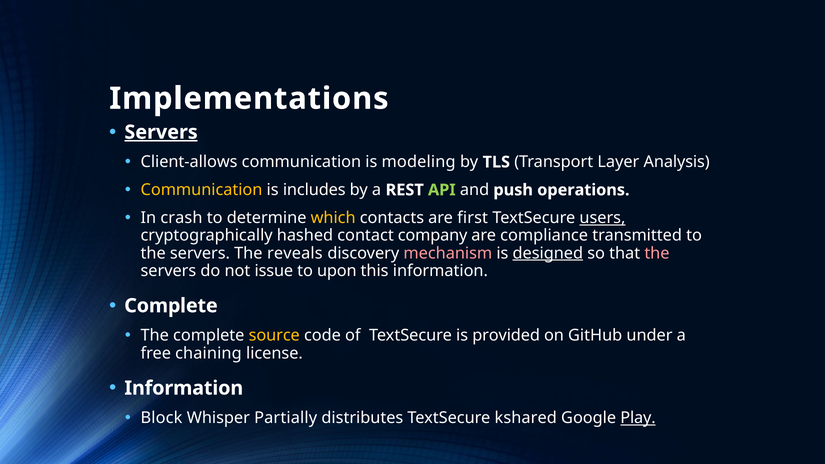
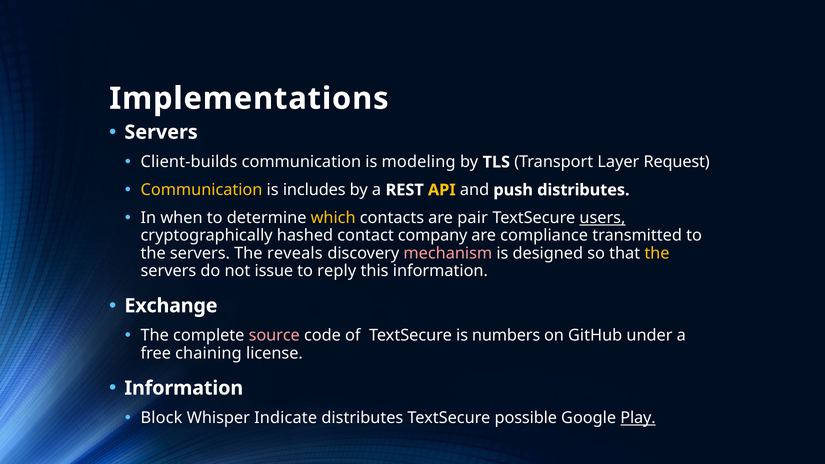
Servers underline: present -> none (161, 132)
Client-allows: Client-allows -> Client-builds (189, 162)
Analysis: Analysis -> Request (677, 162)
API colour: light green -> yellow (442, 190)
push operations: operations -> distributes (583, 190)
crash: crash -> when (182, 218)
first: first -> pair (473, 218)
designed underline: present -> none (548, 253)
the colour: pink -> yellow (657, 253)
upon: upon -> reply (337, 271)
Complete: Complete -> Exchange (171, 306)
source colour: yellow -> pink (274, 336)
provided: provided -> numbers (506, 336)
Partially: Partially -> Indicate (286, 418)
kshared: kshared -> possible (526, 418)
